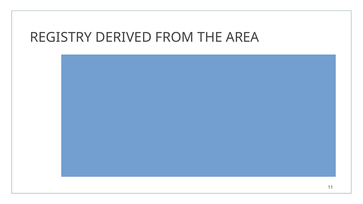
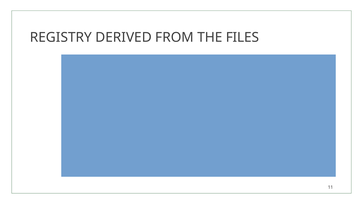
AREA: AREA -> FILES (242, 37)
